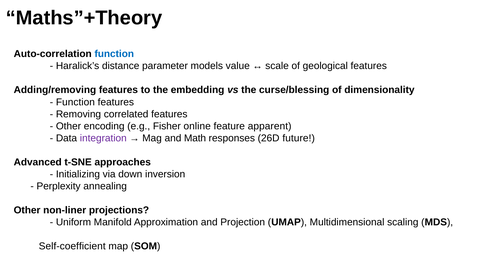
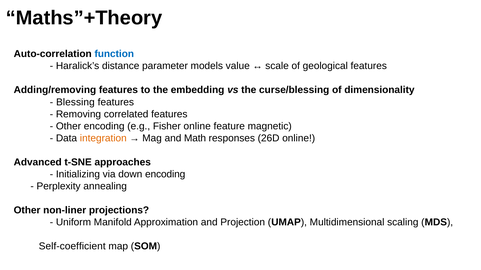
Function: Function -> Blessing (75, 102)
apparent: apparent -> magnetic (270, 126)
integration colour: purple -> orange (103, 138)
26D future: future -> online (299, 138)
down inversion: inversion -> encoding (165, 174)
